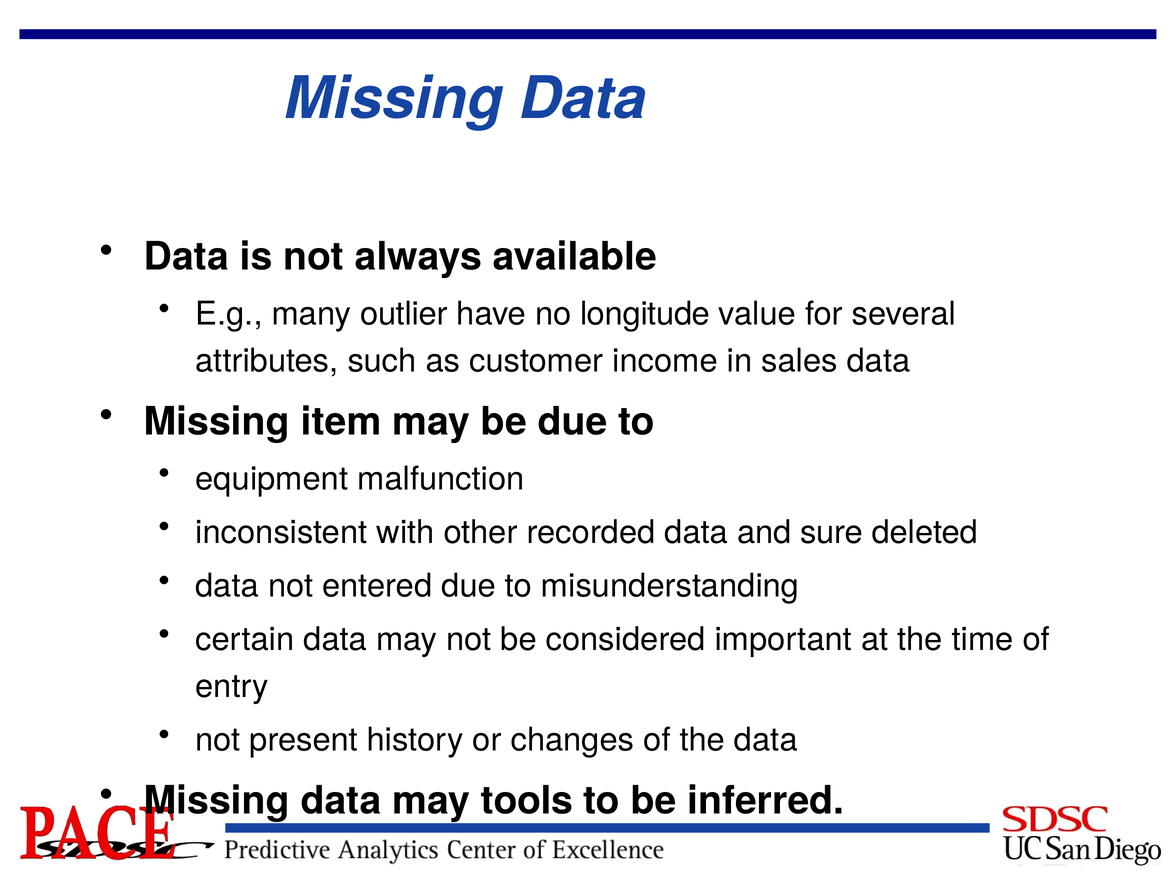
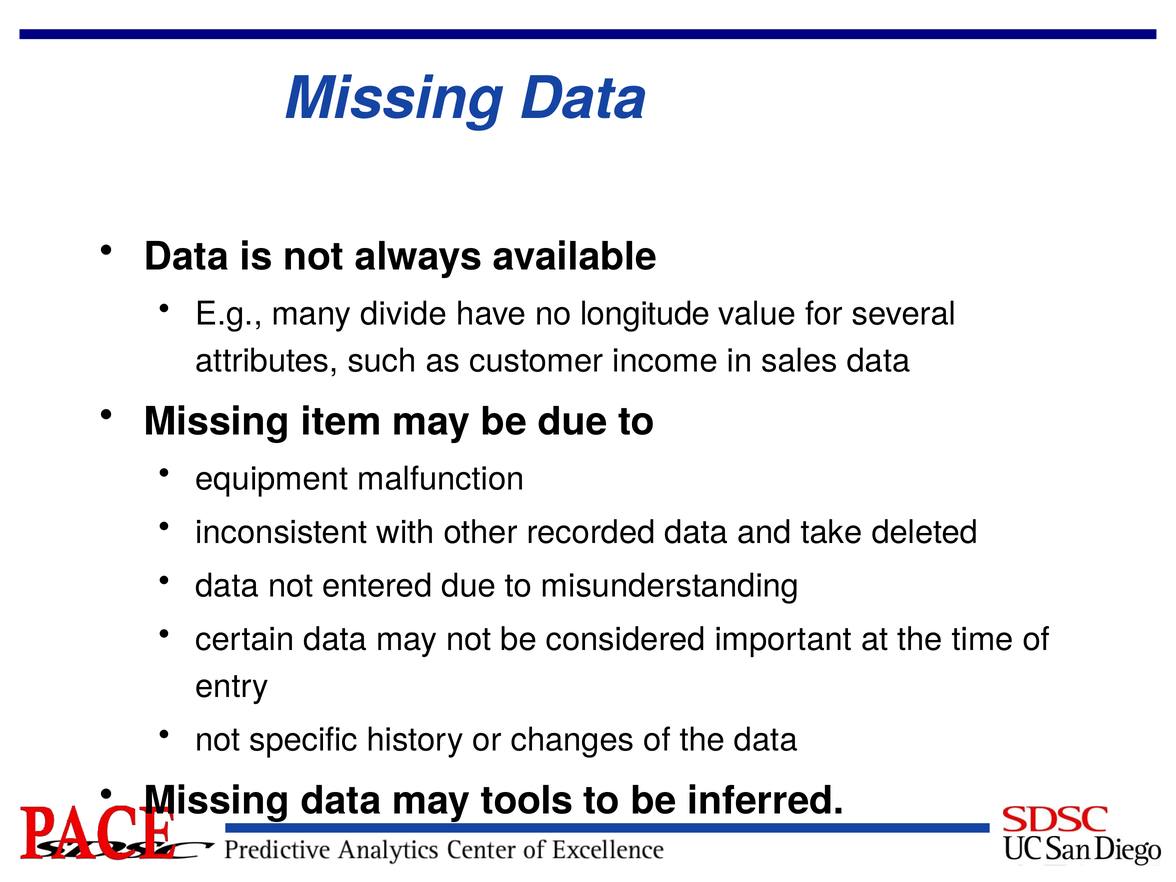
outlier: outlier -> divide (404, 314)
sure: sure -> take (832, 532)
present: present -> specific (304, 740)
